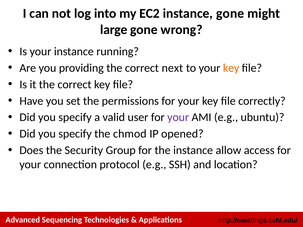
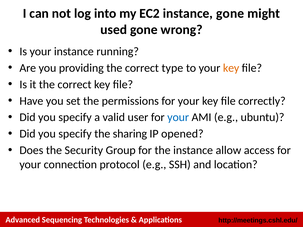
large: large -> used (114, 30)
next: next -> type (172, 68)
your colour: purple -> blue (178, 117)
chmod: chmod -> sharing (130, 134)
